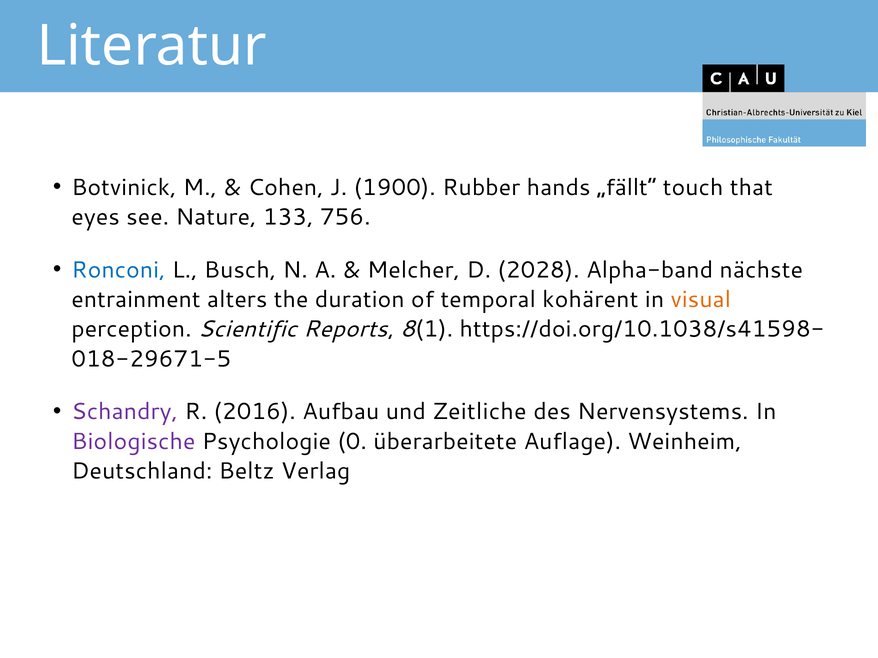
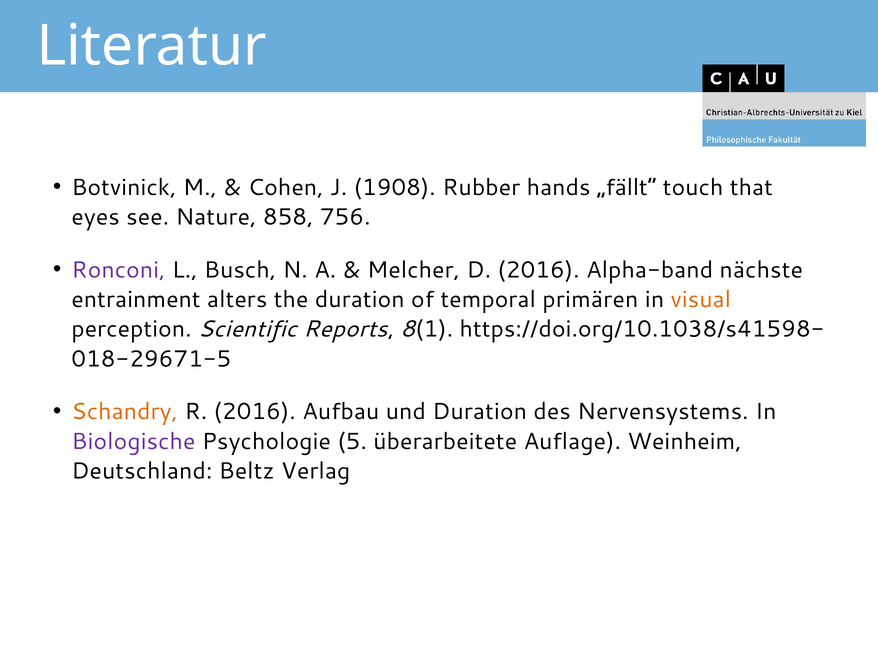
1900: 1900 -> 1908 (395, 187)
133: 133 -> 858 (288, 217)
Ronconi colour: blue -> purple (118, 270)
D 2028: 2028 -> 2016 (538, 270)
kohärent: kohärent -> primären (590, 300)
Schandry colour: purple -> orange (125, 412)
und Zeitliche: Zeitliche -> Duration (480, 412)
0: 0 -> 5 (352, 442)
